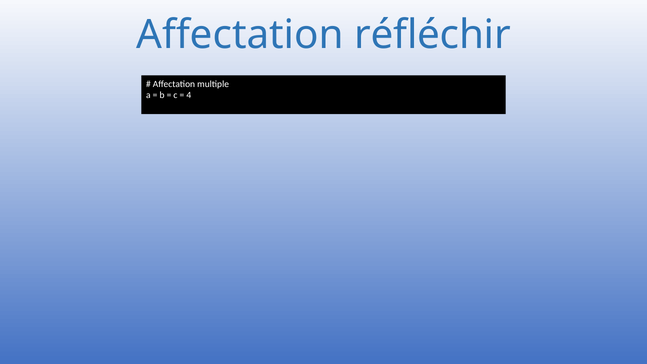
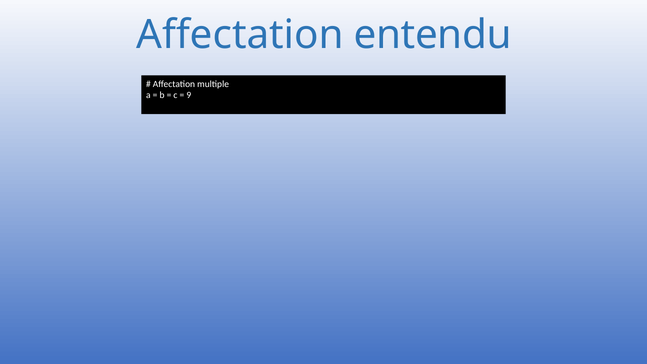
réfléchir: réfléchir -> entendu (433, 35)
4: 4 -> 9 (189, 95)
